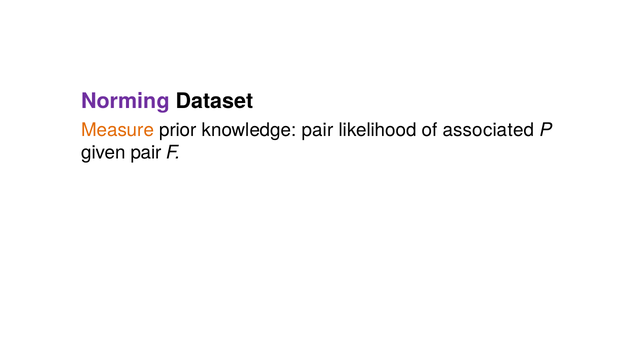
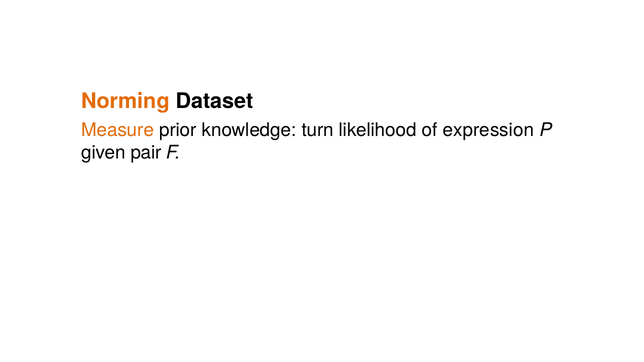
Norming colour: purple -> orange (125, 101)
knowledge pair: pair -> turn (318, 130)
associated: associated -> expression (488, 130)
